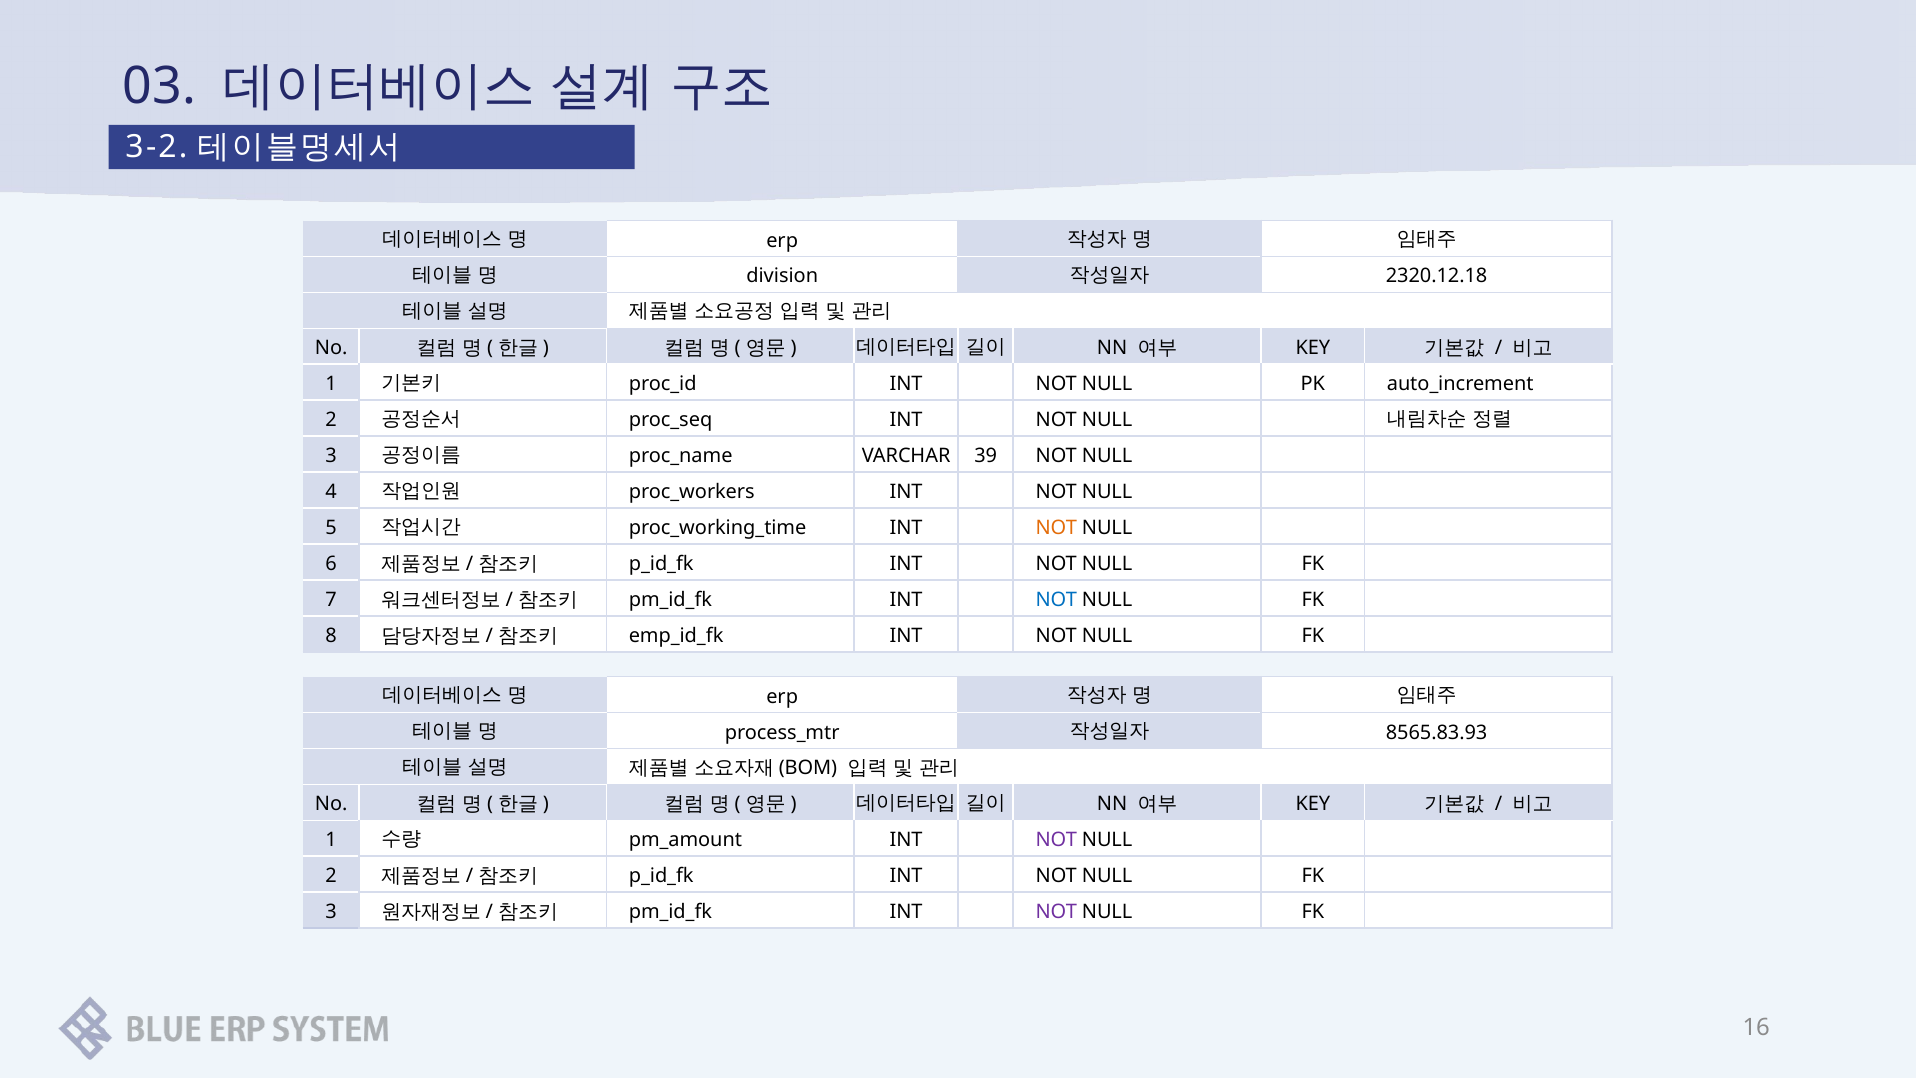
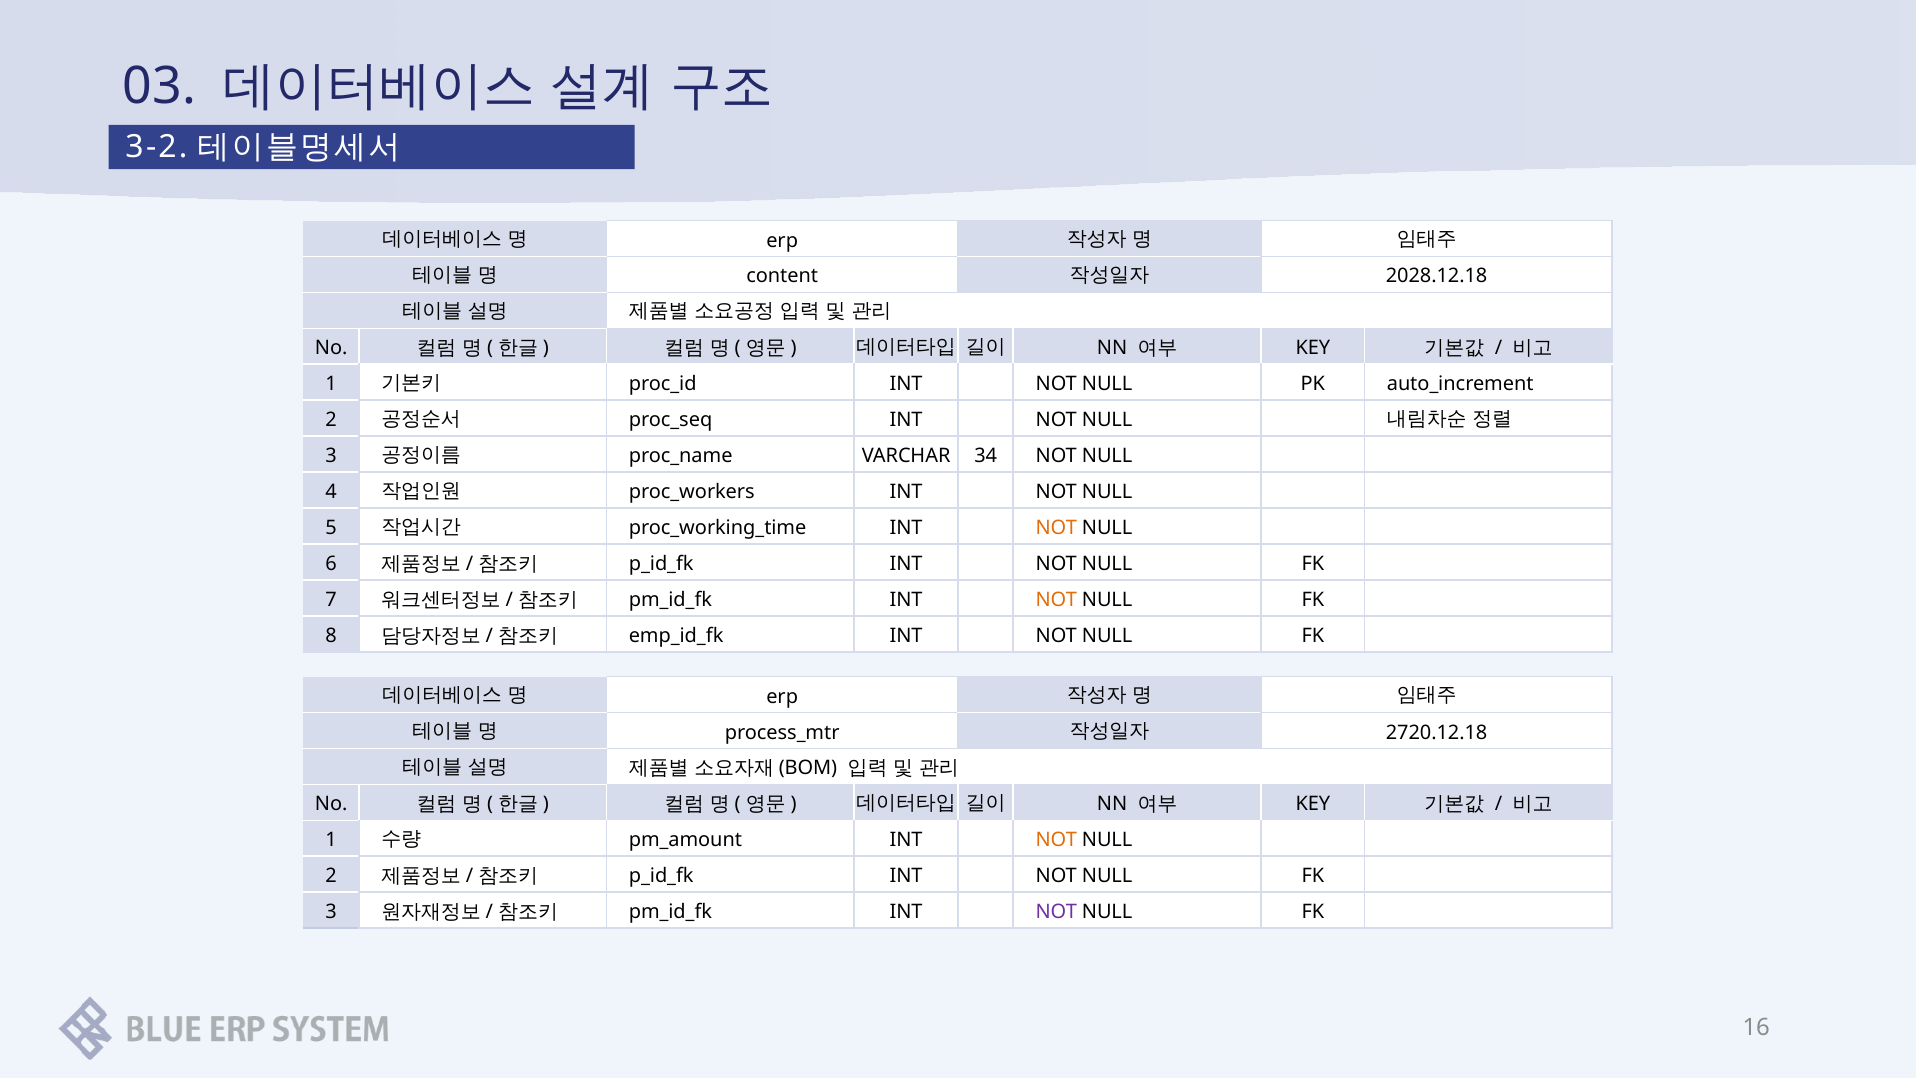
division: division -> content (782, 276)
2320.12.18: 2320.12.18 -> 2028.12.18 (1437, 276)
39: 39 -> 34 (986, 456)
NOT colour: blue -> orange (1056, 600)
8565.83.93: 8565.83.93 -> 2720.12.18 (1437, 732)
NOT colour: purple -> orange (1056, 840)
